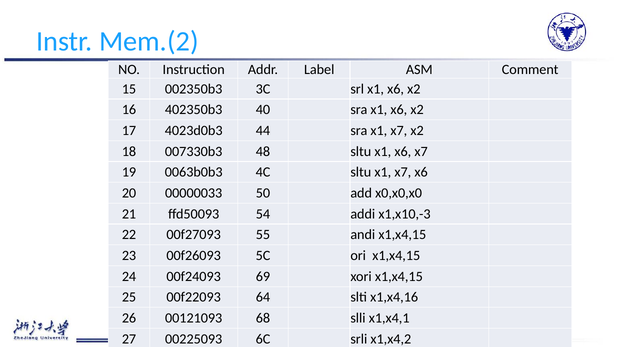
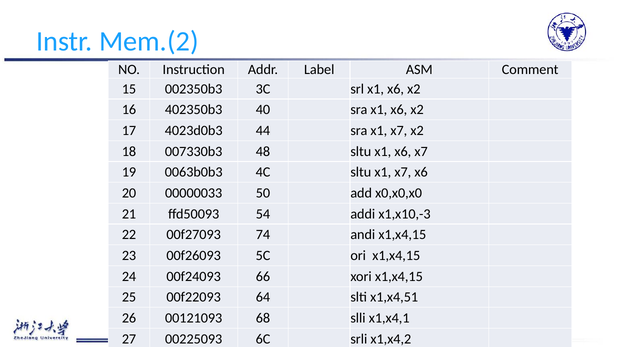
00f27093 55: 55 -> 74 (263, 235)
69: 69 -> 66 (263, 277)
x1,x4,16: x1,x4,16 -> x1,x4,51 (394, 298)
